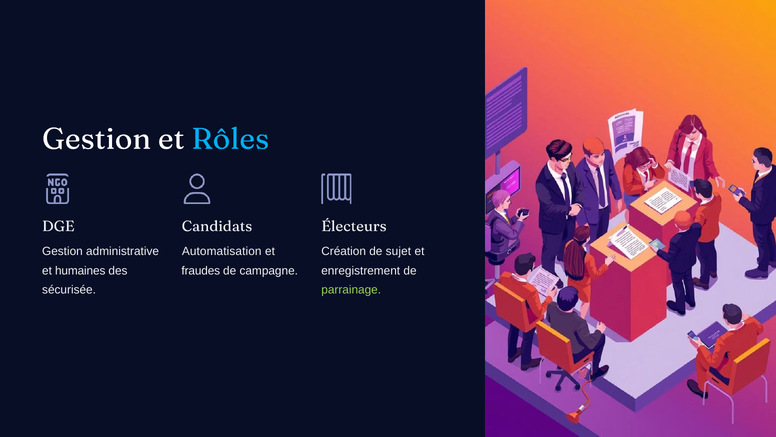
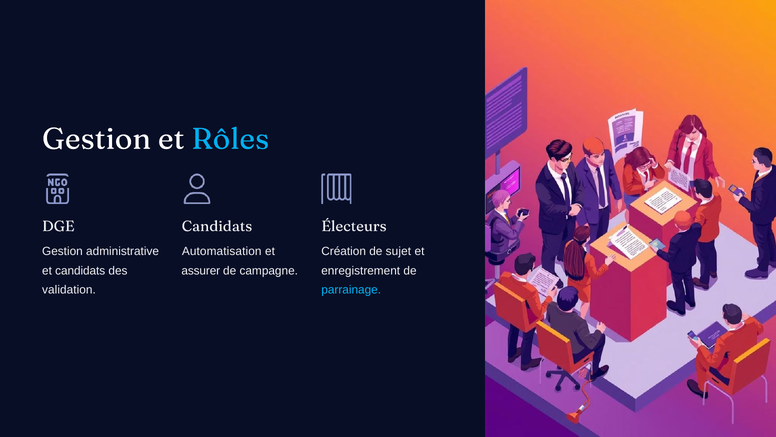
et humaines: humaines -> candidats (80, 270)
fraudes: fraudes -> assurer (201, 270)
sécurisée: sécurisée -> validation (69, 290)
parrainage colour: light green -> light blue (351, 290)
